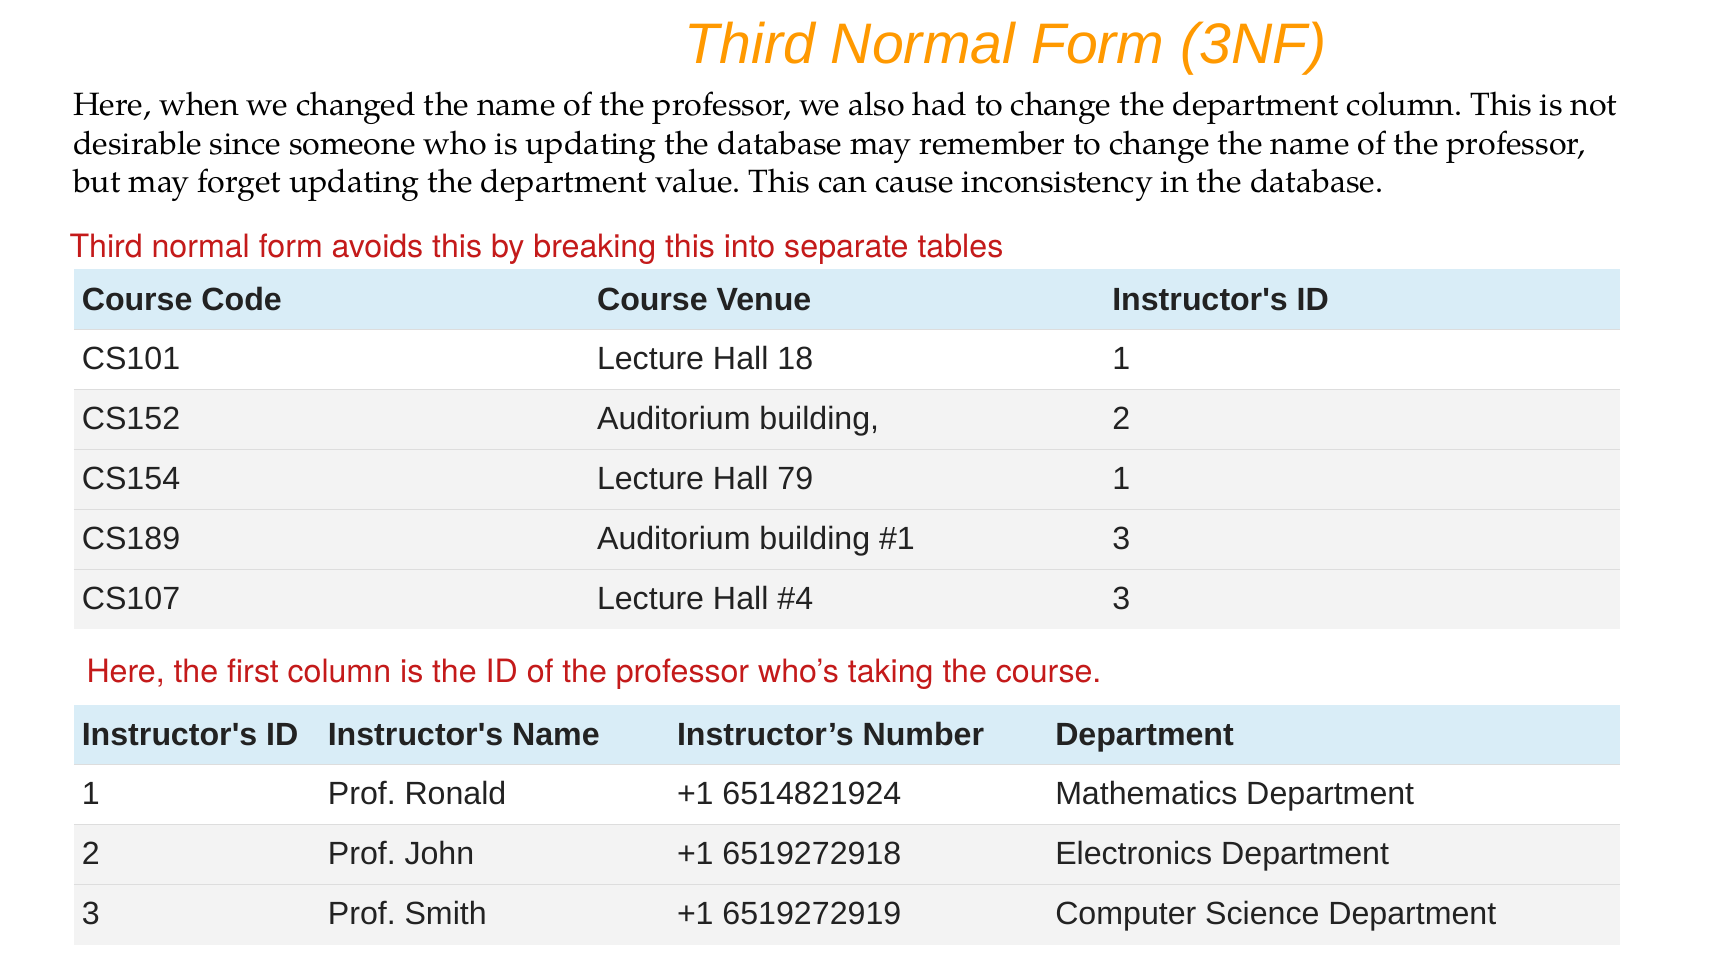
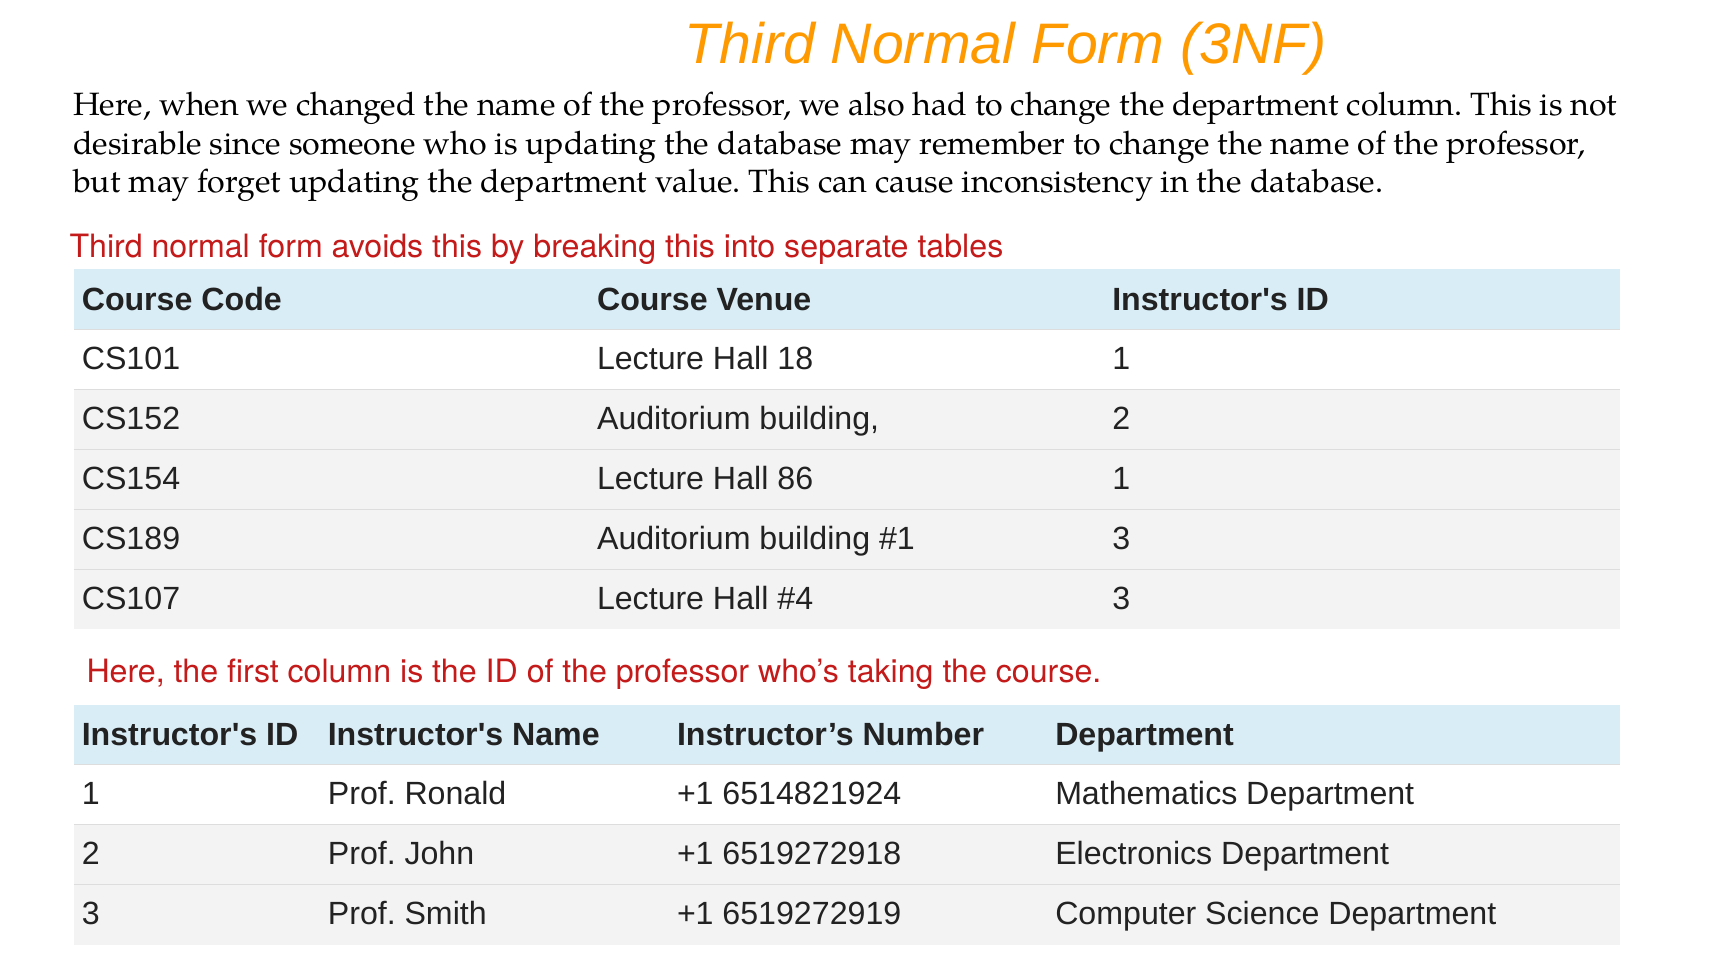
79: 79 -> 86 (795, 479)
